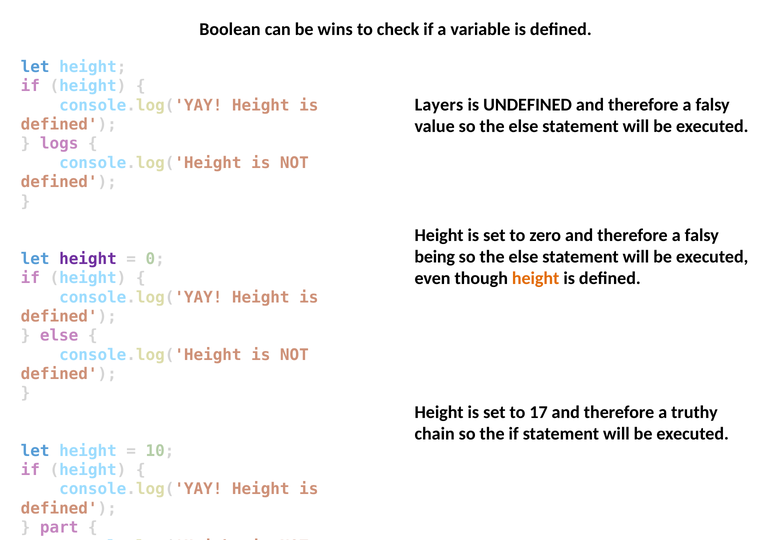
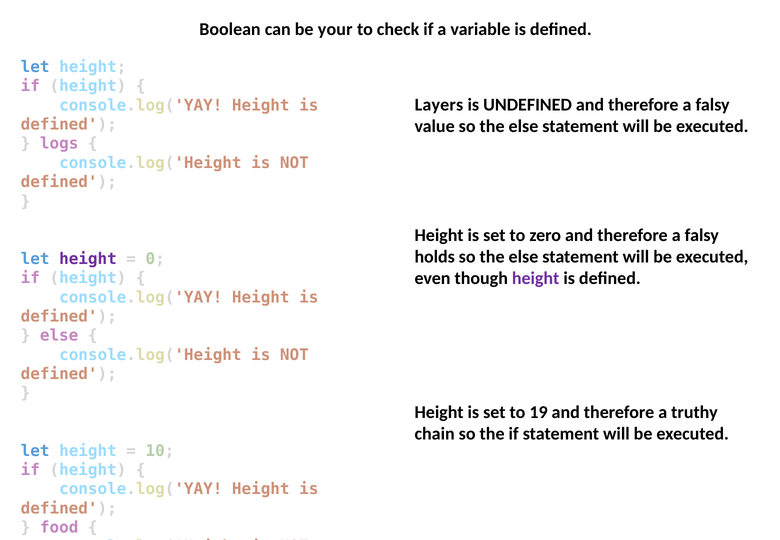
wins: wins -> your (335, 29)
being: being -> holds (435, 257)
height colour: orange -> purple (536, 278)
17: 17 -> 19 (539, 412)
part: part -> food (59, 528)
